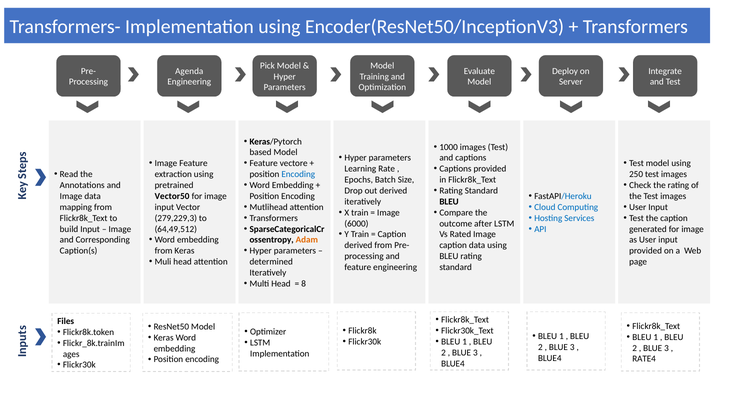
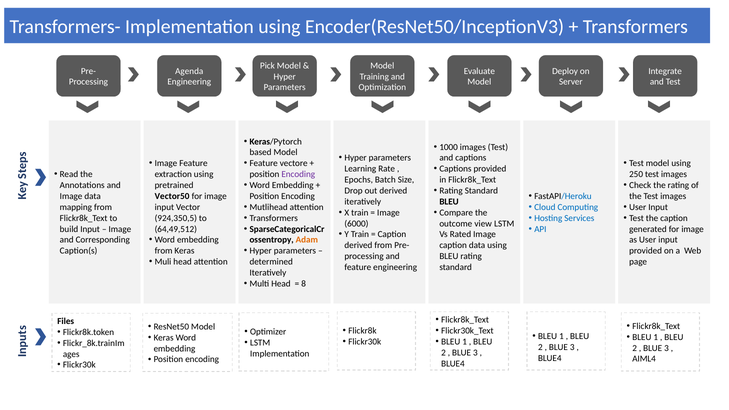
Encoding colour: blue -> purple (298, 174)
279,229,3: 279,229,3 -> 924,350,5 (176, 218)
after: after -> view (483, 224)
RATE4: RATE4 -> AIML4 (644, 359)
